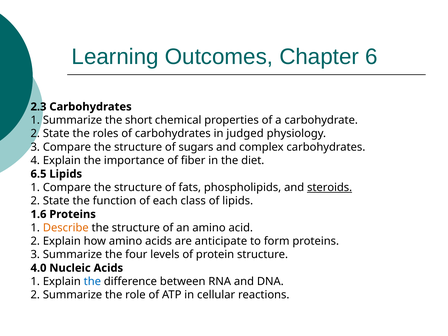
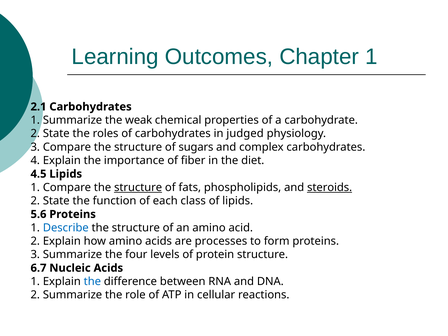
Chapter 6: 6 -> 1 (371, 57)
2.3: 2.3 -> 2.1 (39, 107)
short: short -> weak (139, 120)
6.5: 6.5 -> 4.5 (39, 174)
structure underline: none -> present (138, 187)
1.6: 1.6 -> 5.6 (39, 214)
Describe colour: orange -> blue (66, 228)
anticipate: anticipate -> processes (221, 241)
4.0: 4.0 -> 6.7 (39, 268)
